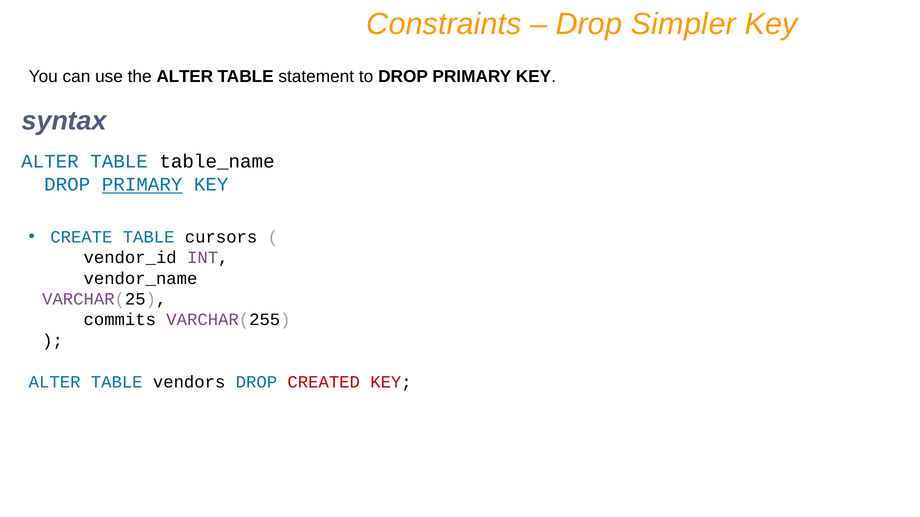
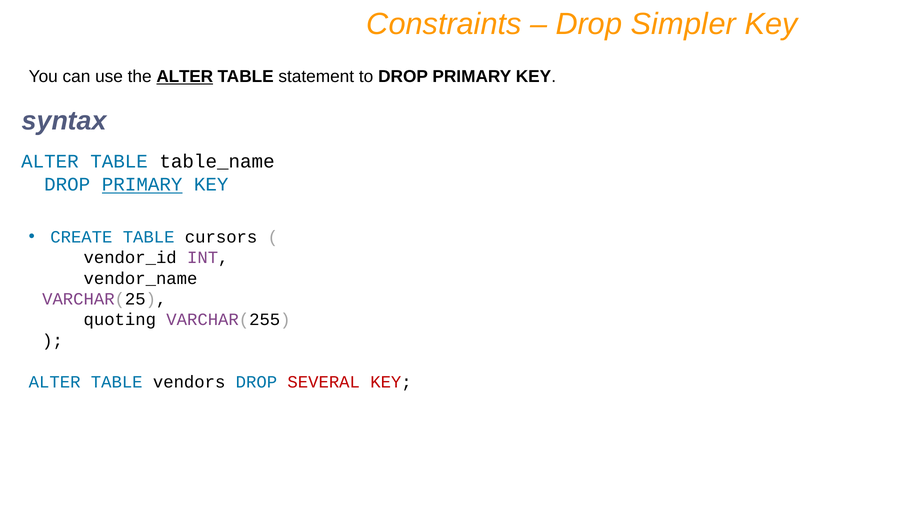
ALTER underline: none -> present (185, 77)
commits: commits -> quoting (120, 320)
CREATED: CREATED -> SEVERAL (324, 382)
